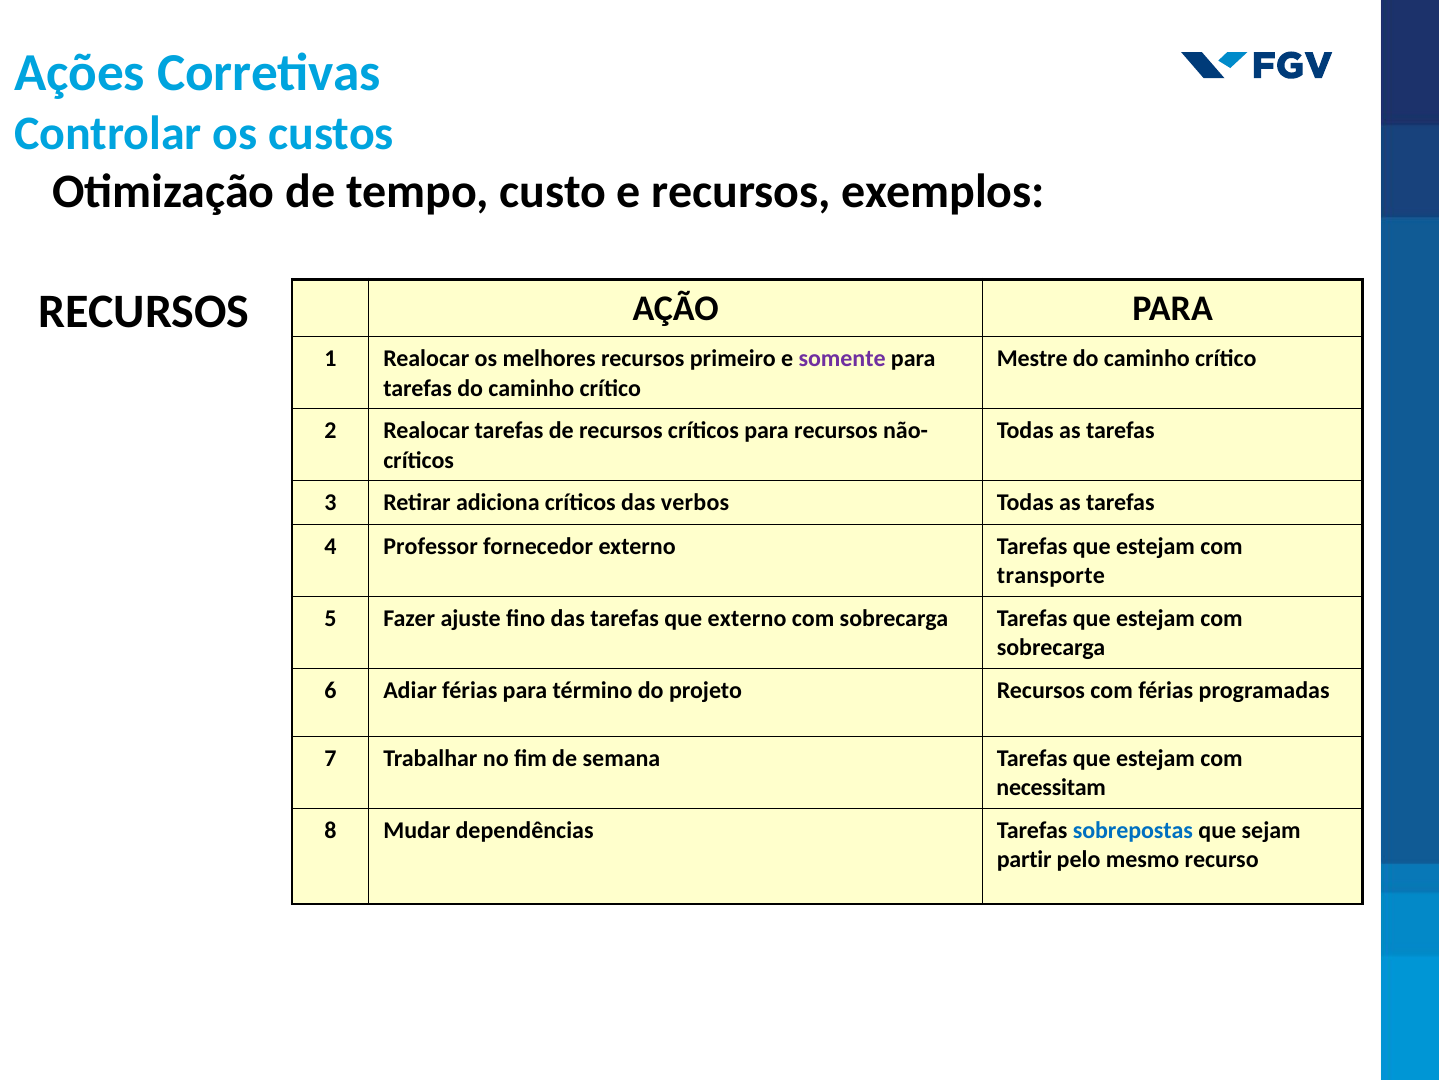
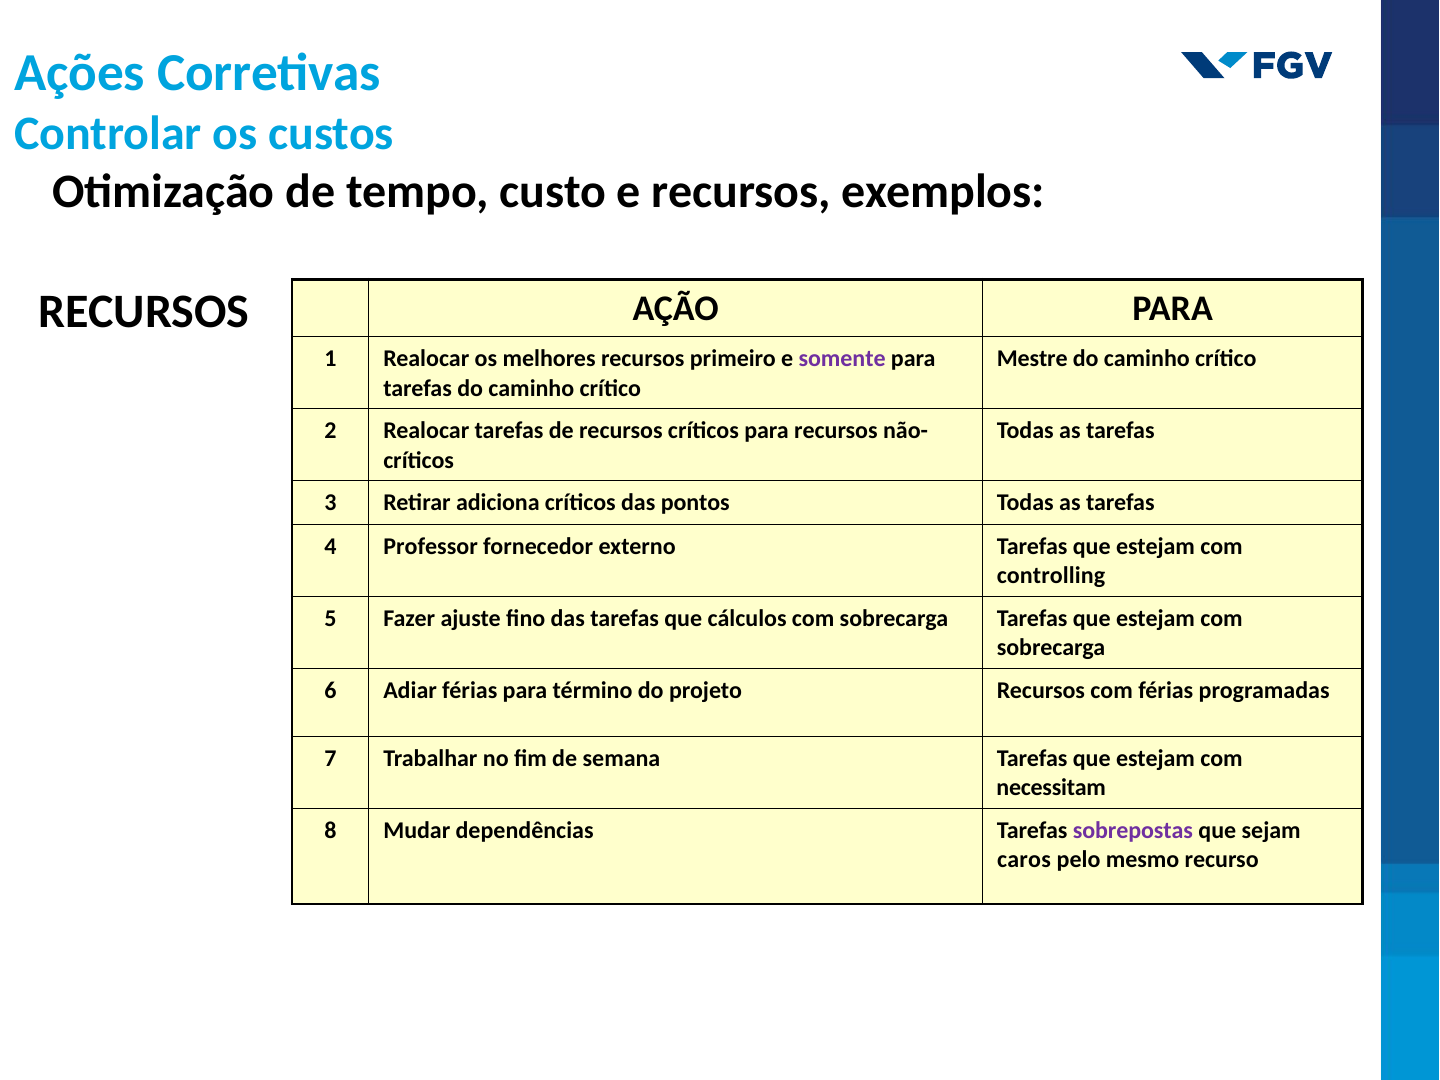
verbos: verbos -> pontos (695, 503)
transporte: transporte -> controlling (1051, 575)
que externo: externo -> cálculos (747, 618)
sobrepostas colour: blue -> purple (1133, 830)
partir: partir -> caros (1024, 860)
